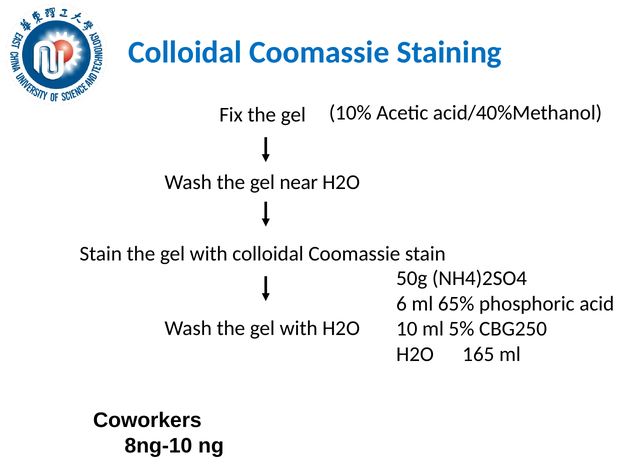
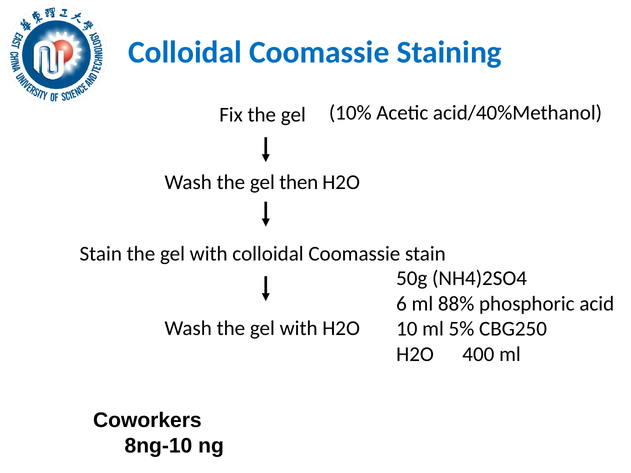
near: near -> then (299, 182)
65%: 65% -> 88% (456, 304)
165: 165 -> 400 (478, 354)
